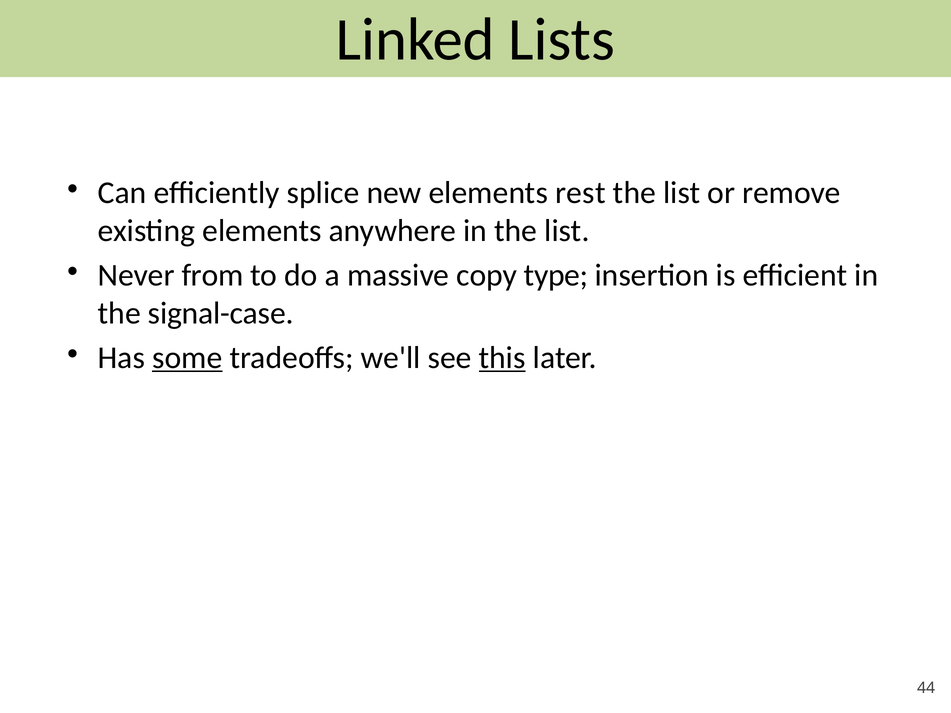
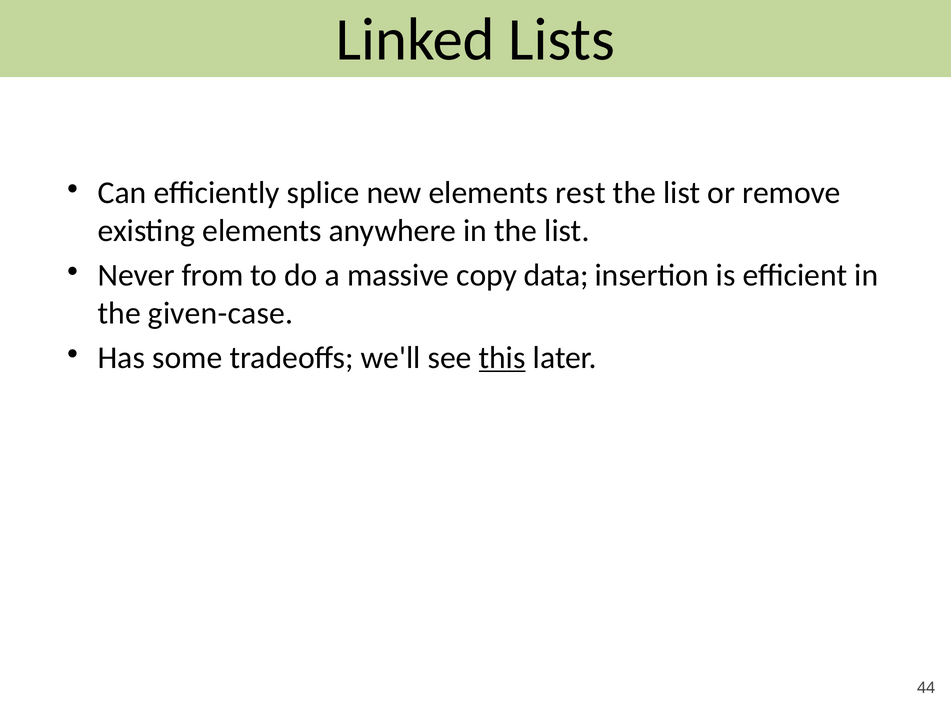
type: type -> data (556, 275)
signal-case: signal-case -> given-case (221, 313)
some underline: present -> none (187, 358)
